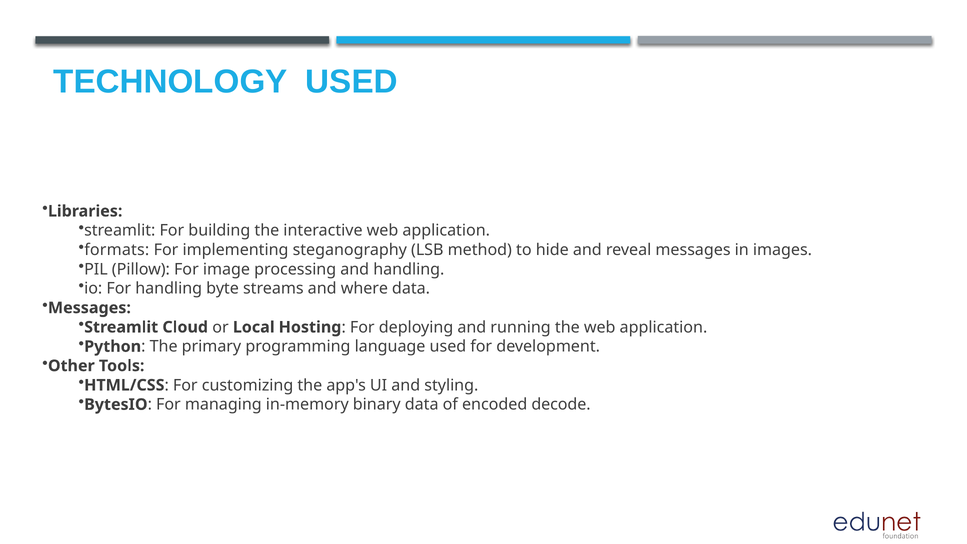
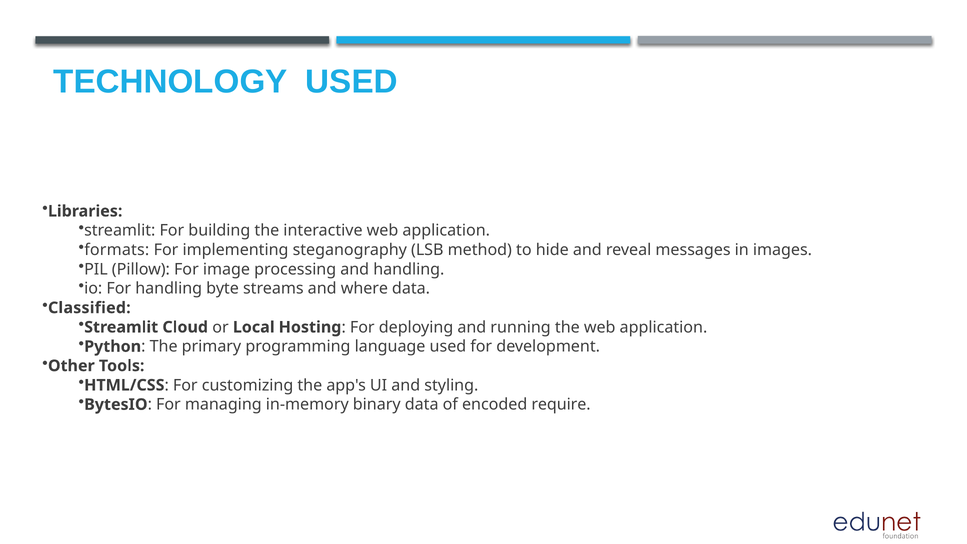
Messages: Messages -> Classified (89, 308)
decode: decode -> require (561, 404)
